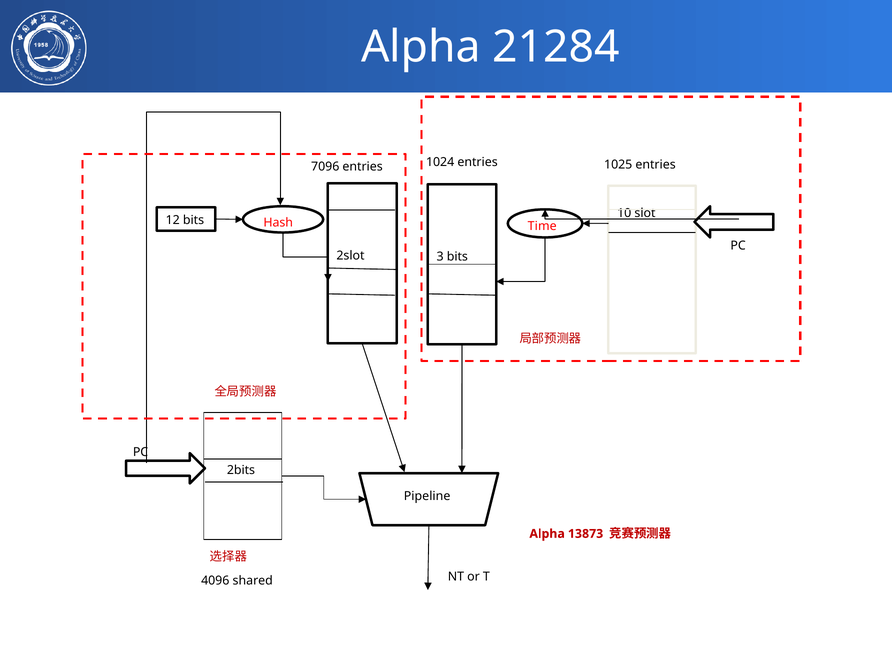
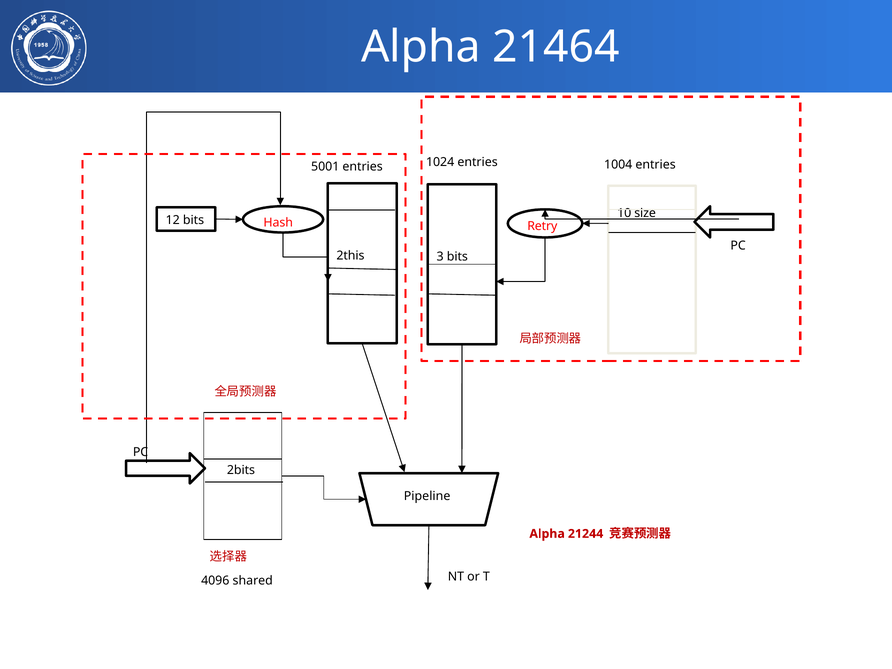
21284: 21284 -> 21464 (556, 47)
1025: 1025 -> 1004 (618, 165)
7096: 7096 -> 5001 (325, 167)
slot: slot -> size (645, 213)
Time: Time -> Retry (542, 226)
2slot: 2slot -> 2this (350, 256)
13873: 13873 -> 21244 (586, 534)
